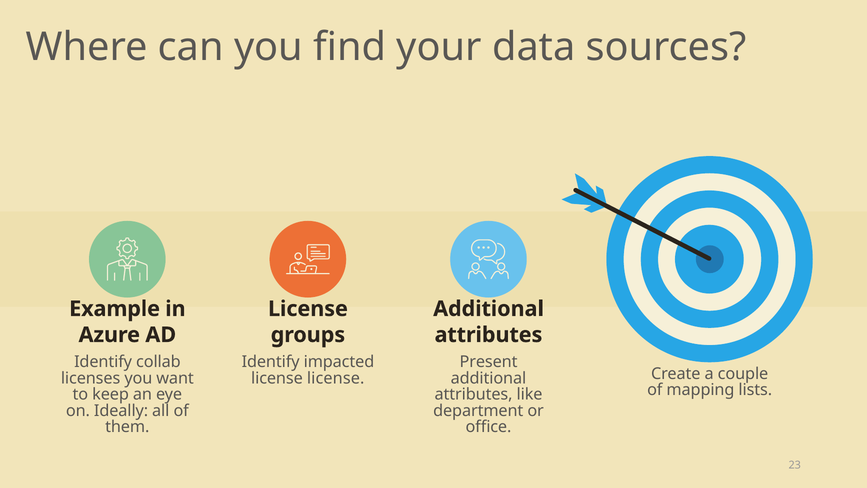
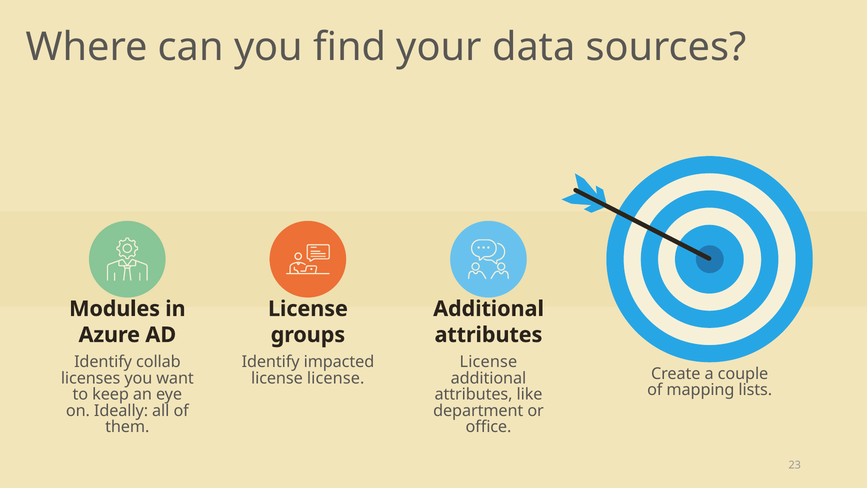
Example: Example -> Modules (115, 309)
Present: Present -> License (488, 362)
